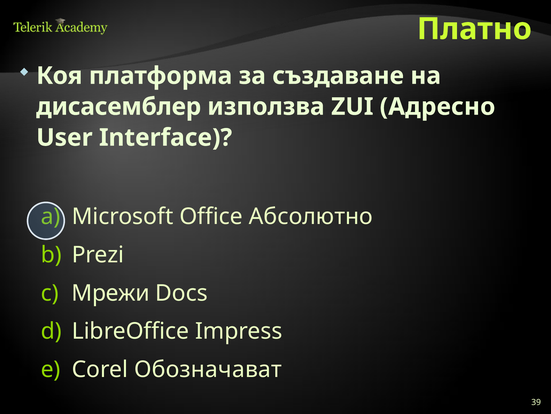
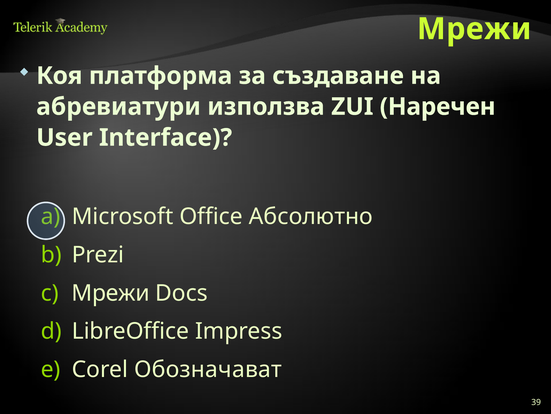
Платно: Платно -> Мрежи (474, 29)
дисасемблер: дисасемблер -> абревиатури (119, 107)
Адресно: Адресно -> Наречен (438, 107)
